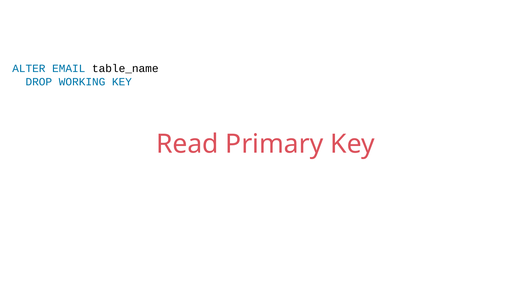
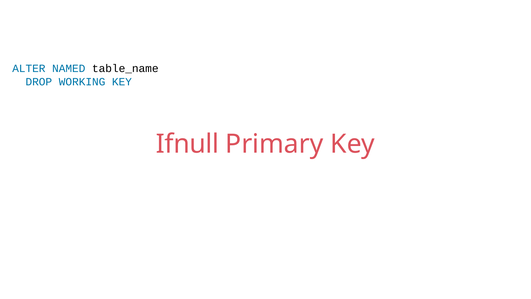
EMAIL: EMAIL -> NAMED (69, 68)
Read: Read -> Ifnull (187, 144)
